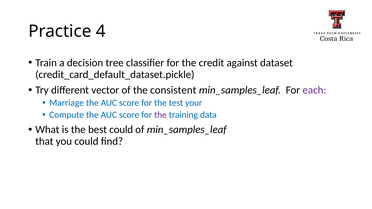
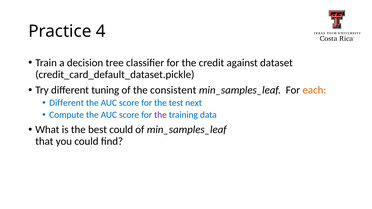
vector: vector -> tuning (105, 90)
each colour: purple -> orange (314, 90)
Marriage: Marriage -> Different (67, 103)
your: your -> next (194, 103)
